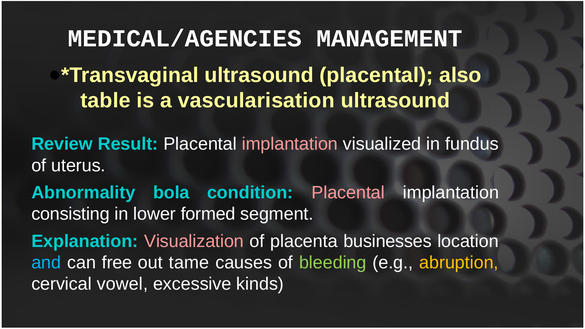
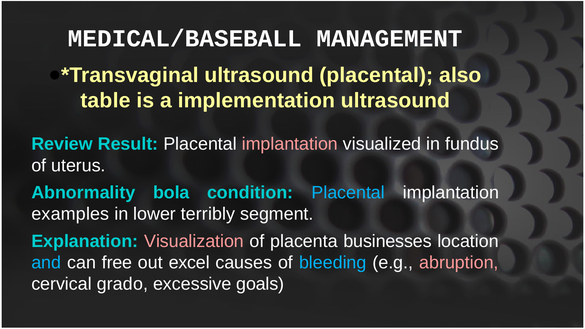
MEDICAL/AGENCIES: MEDICAL/AGENCIES -> MEDICAL/BASEBALL (185, 39)
vascularisation: vascularisation -> implementation (256, 101)
Placental colour: pink -> light blue (348, 193)
consisting: consisting -> examples (70, 214)
formed: formed -> terribly (208, 214)
tame: tame -> excel (189, 263)
bleeding colour: light green -> light blue (333, 263)
abruption colour: yellow -> pink (459, 263)
vowel: vowel -> grado (122, 284)
kinds: kinds -> goals (260, 284)
